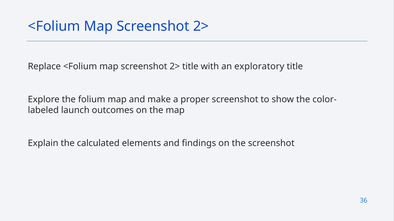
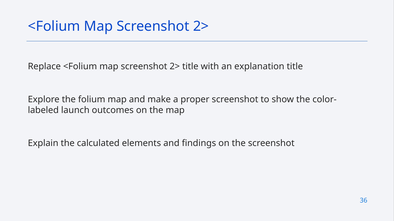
exploratory: exploratory -> explanation (259, 67)
